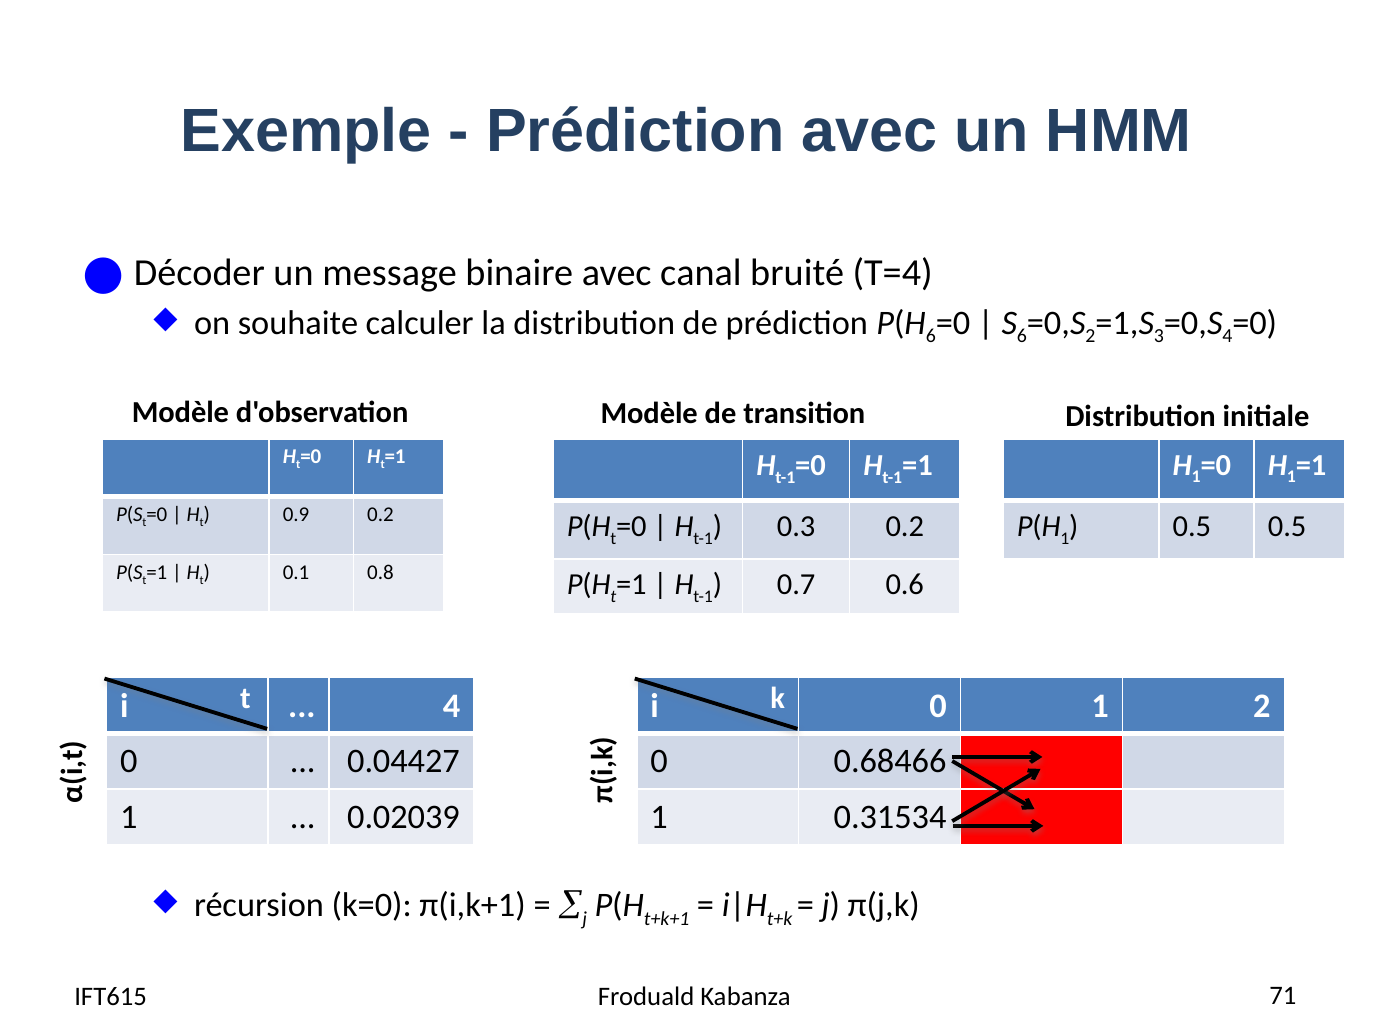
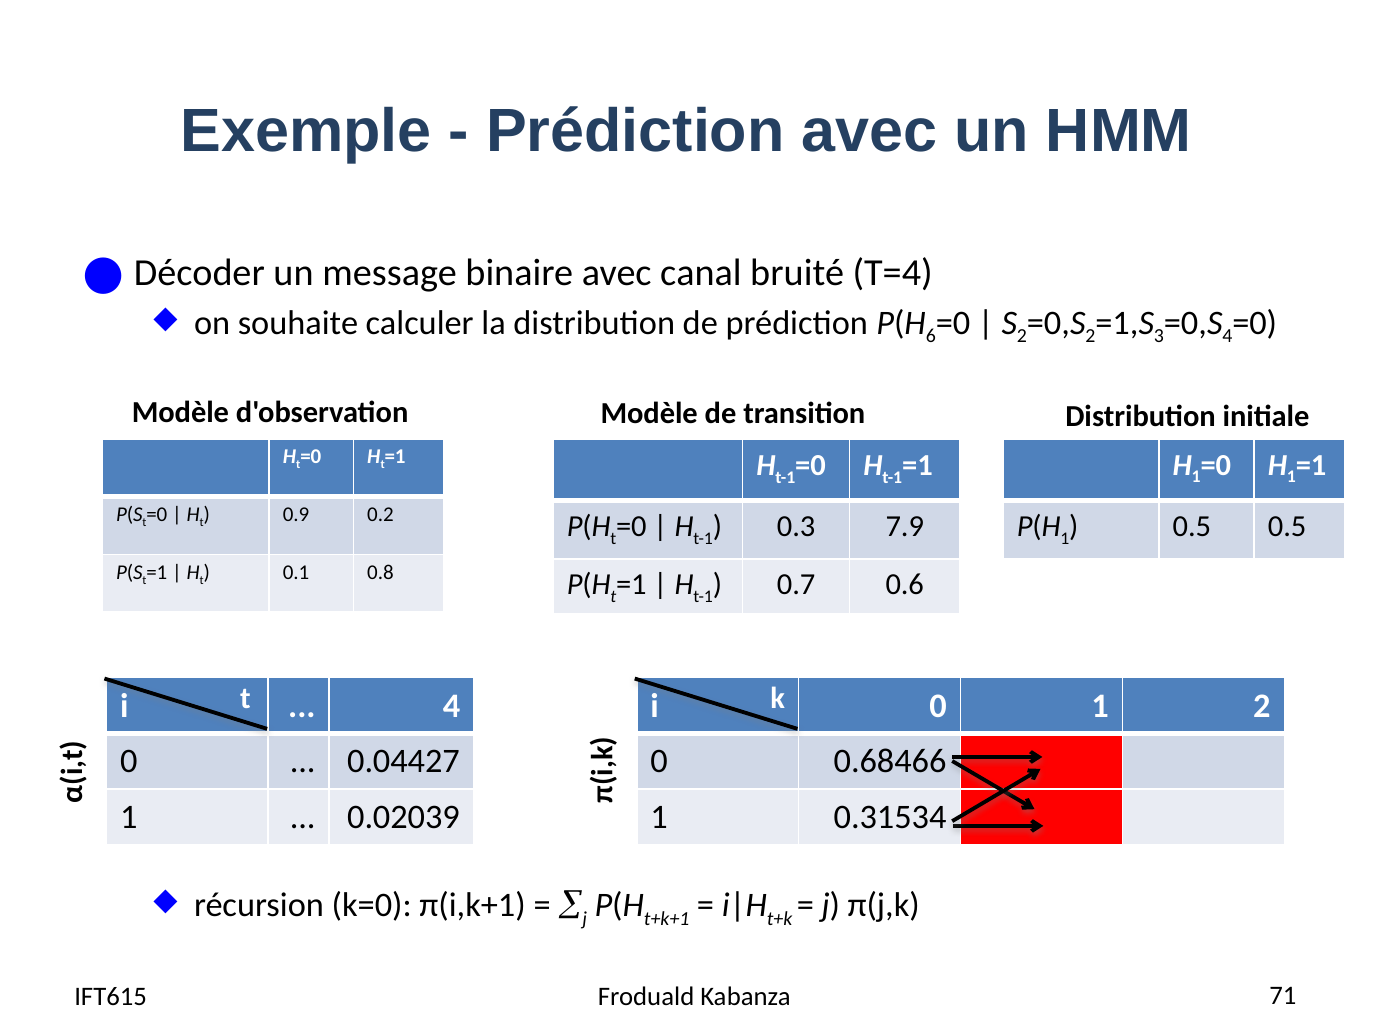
6: 6 -> 2 (1022, 336)
0.3 0.2: 0.2 -> 7.9 (905, 527)
